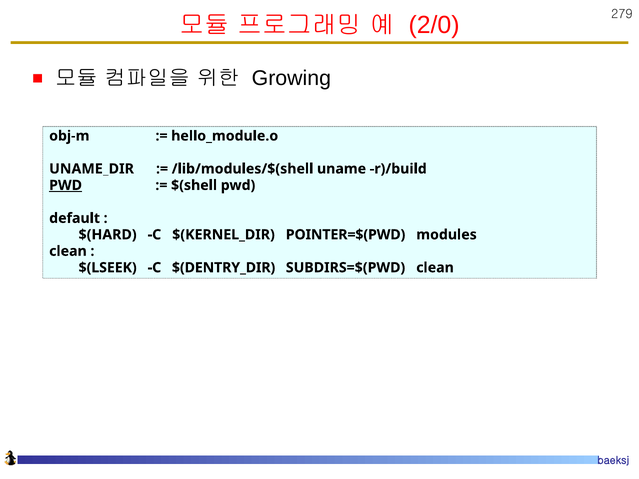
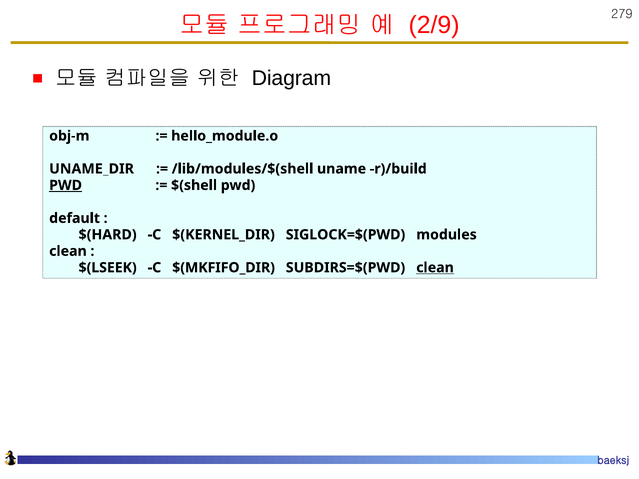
2/0: 2/0 -> 2/9 (434, 25)
Growing: Growing -> Diagram (291, 79)
POINTER=$(PWD: POINTER=$(PWD -> SIGLOCK=$(PWD (346, 235)
$(DENTRY_DIR: $(DENTRY_DIR -> $(MKFIFO_DIR (224, 268)
clean underline: none -> present (435, 268)
